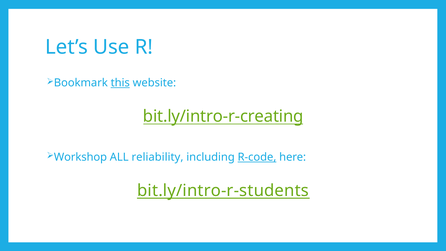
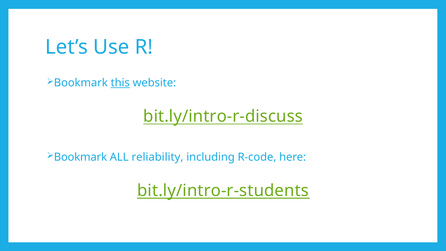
bit.ly/intro-r-creating: bit.ly/intro-r-creating -> bit.ly/intro-r-discuss (223, 116)
Workshop: Workshop -> Bookmark (80, 157)
R-code underline: present -> none (257, 157)
